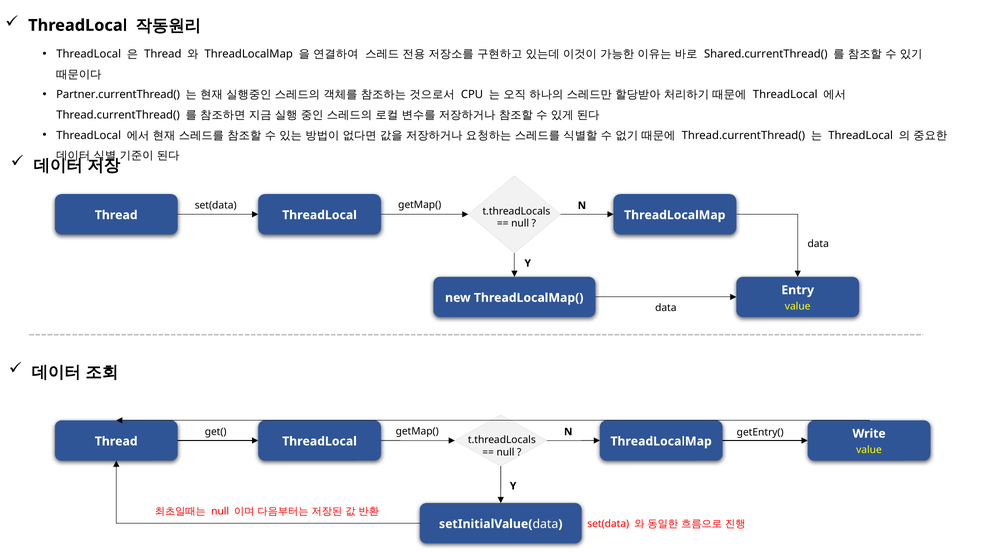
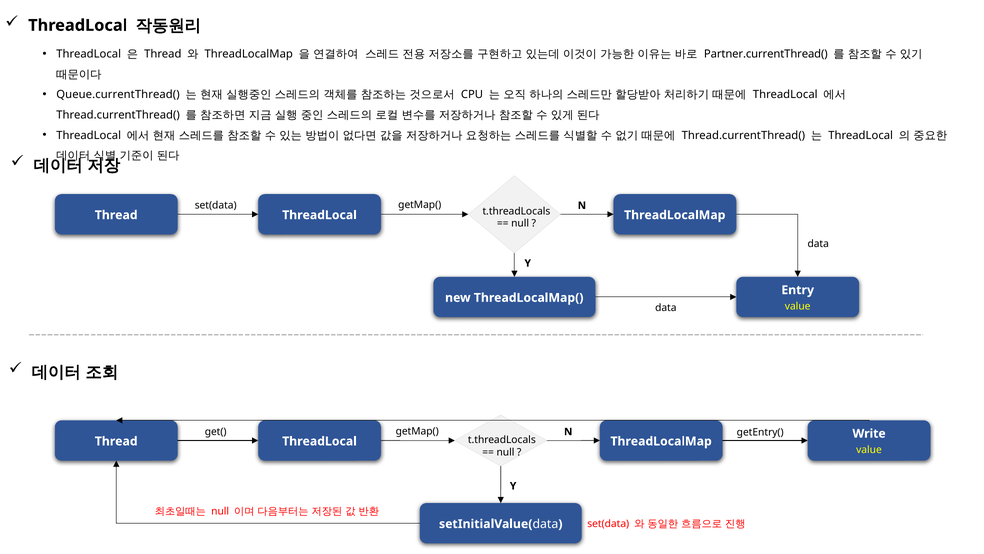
Shared.currentThread(: Shared.currentThread( -> Partner.currentThread( (766, 54)
Partner.currentThread(: Partner.currentThread( -> Queue.currentThread( (118, 95)
